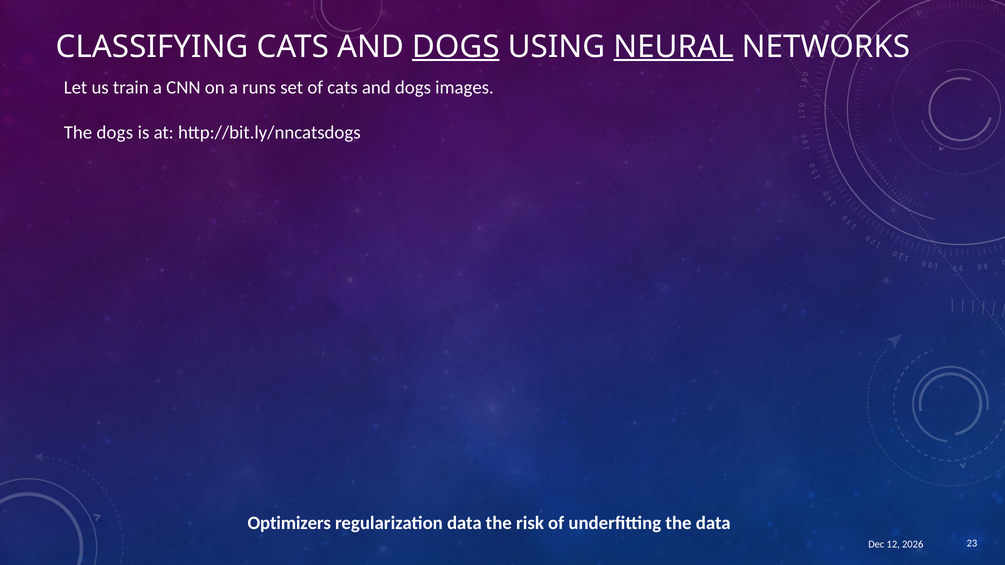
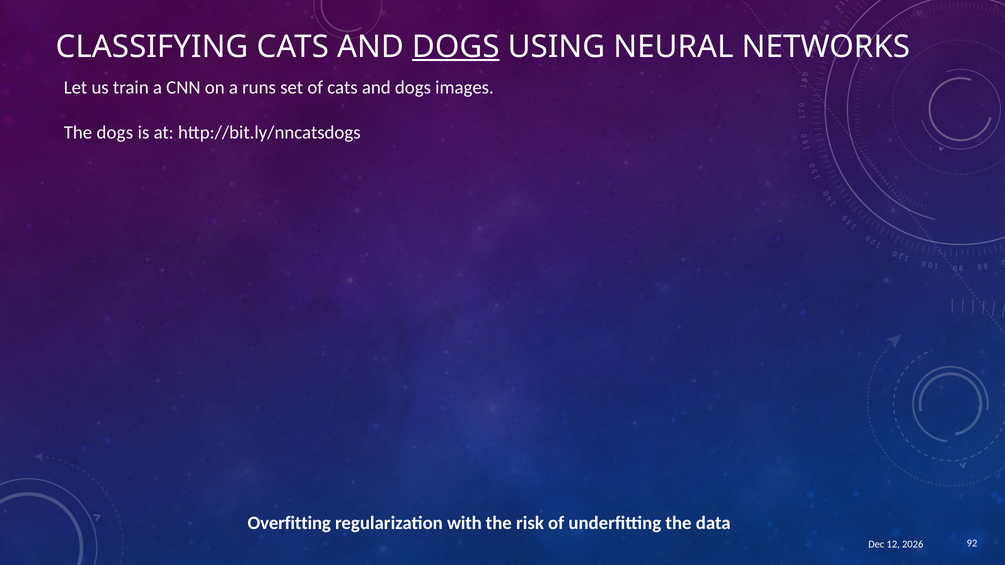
NEURAL underline: present -> none (673, 47)
Optimizers: Optimizers -> Overfitting (289, 523)
regularization data: data -> with (464, 523)
23: 23 -> 92 (972, 543)
